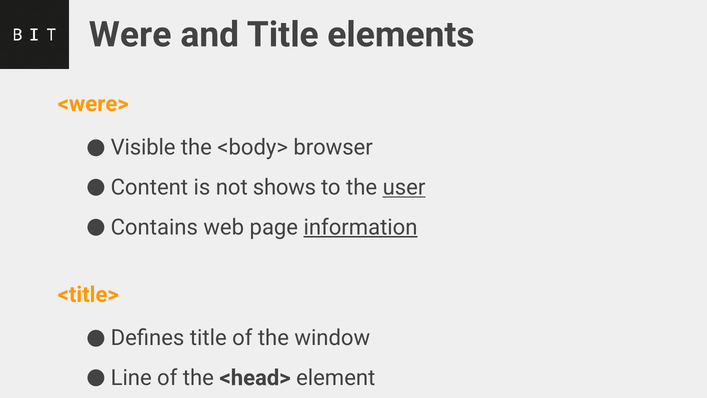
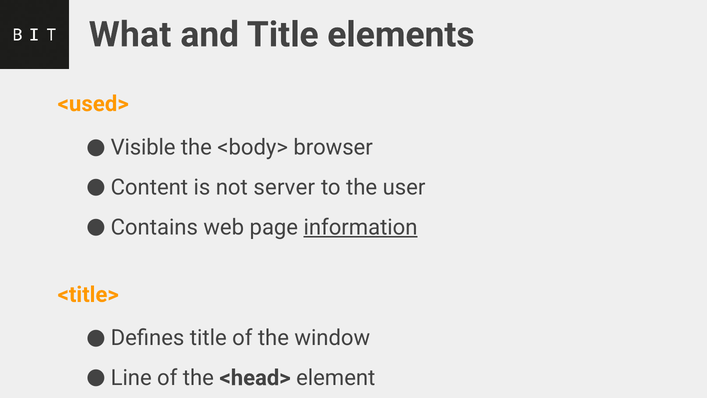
Were: Were -> What (130, 35)
<were>: <were> -> <used> (93, 104)
shows: shows -> server (284, 187)
user underline: present -> none (404, 187)
